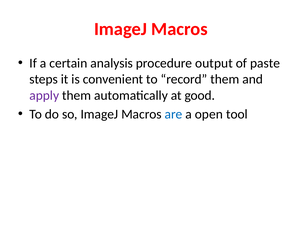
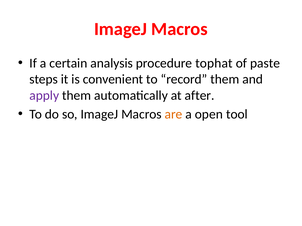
output: output -> tophat (214, 63)
good: good -> after (200, 96)
are colour: blue -> orange (174, 114)
